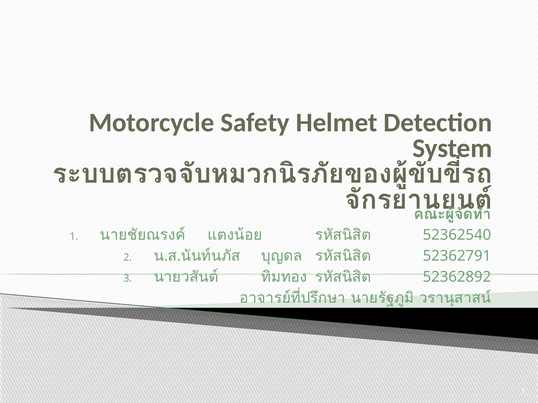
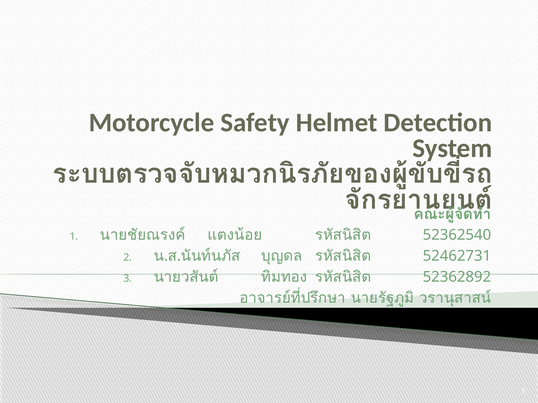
52362791: 52362791 -> 52462731 (457, 256)
